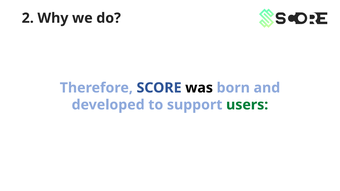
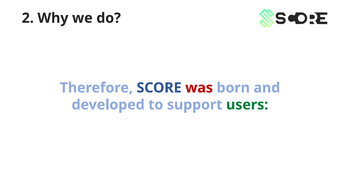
was colour: black -> red (199, 88)
